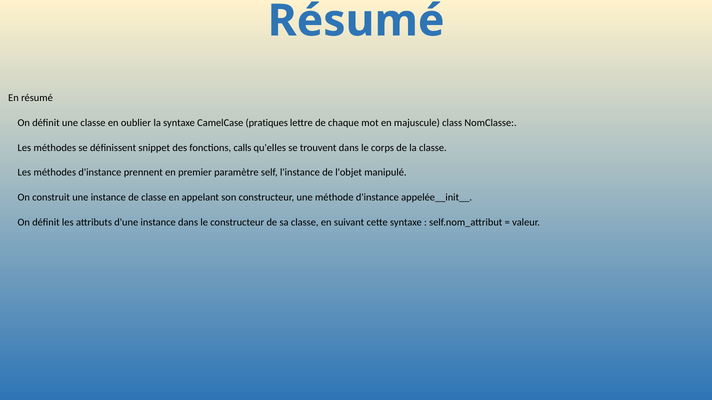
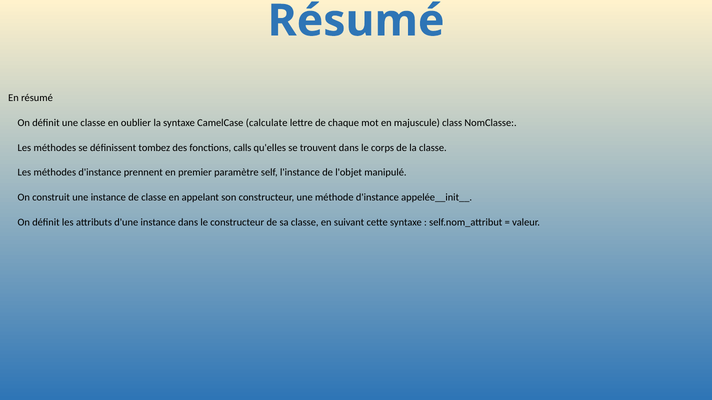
pratiques: pratiques -> calculate (267, 123)
snippet: snippet -> tombez (154, 148)
